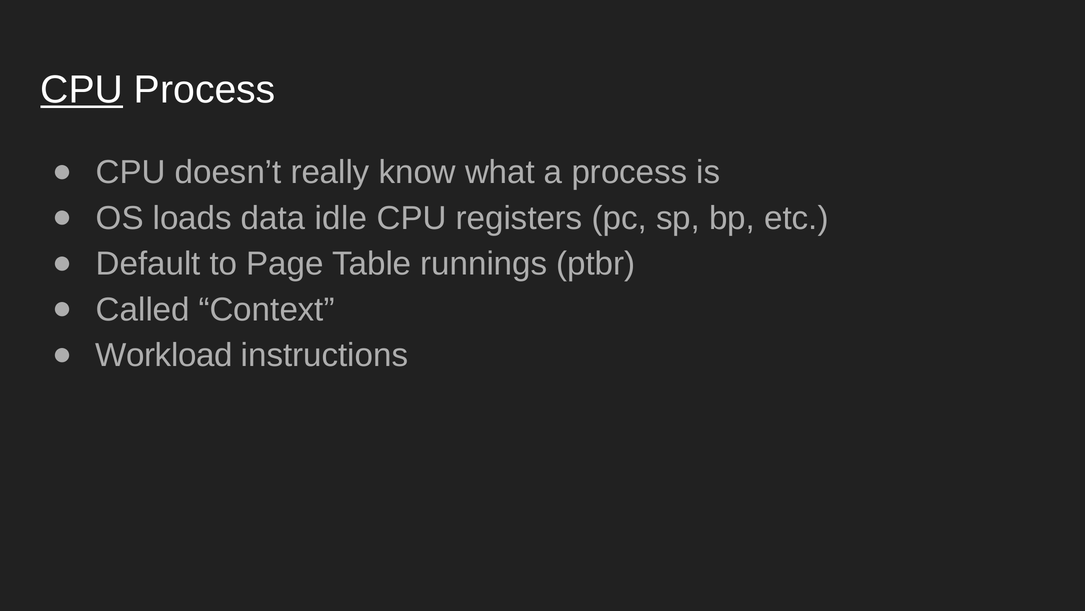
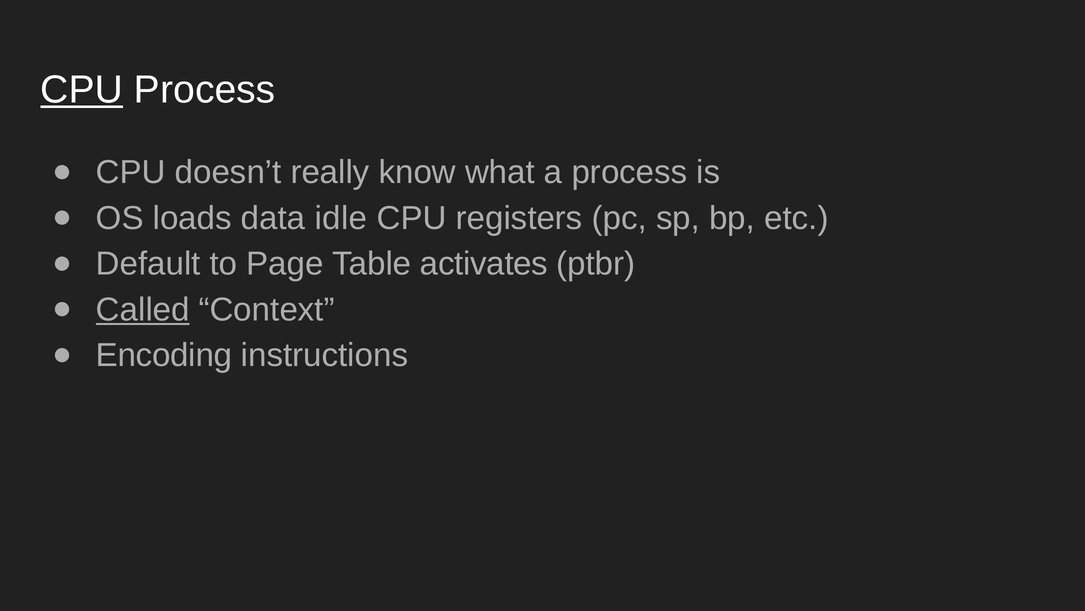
runnings: runnings -> activates (484, 264)
Called underline: none -> present (143, 309)
Workload: Workload -> Encoding (164, 355)
